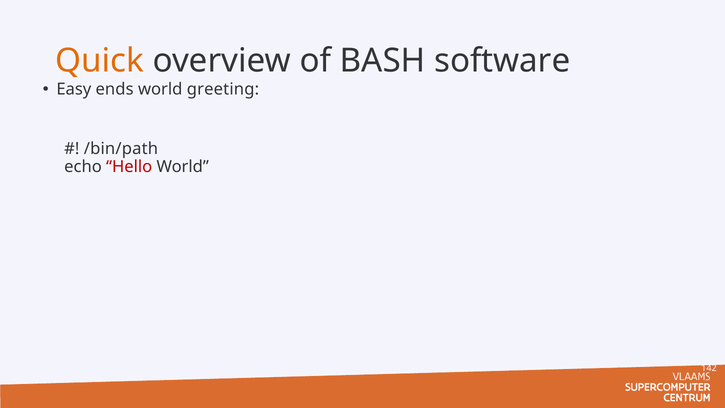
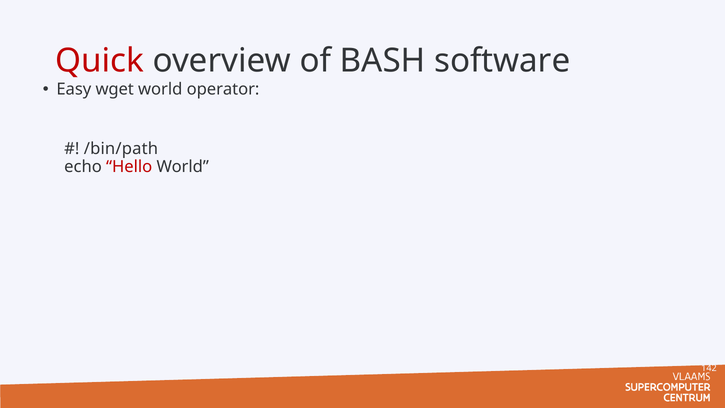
Quick colour: orange -> red (100, 61)
ends: ends -> wget (115, 89)
greeting: greeting -> operator (223, 89)
